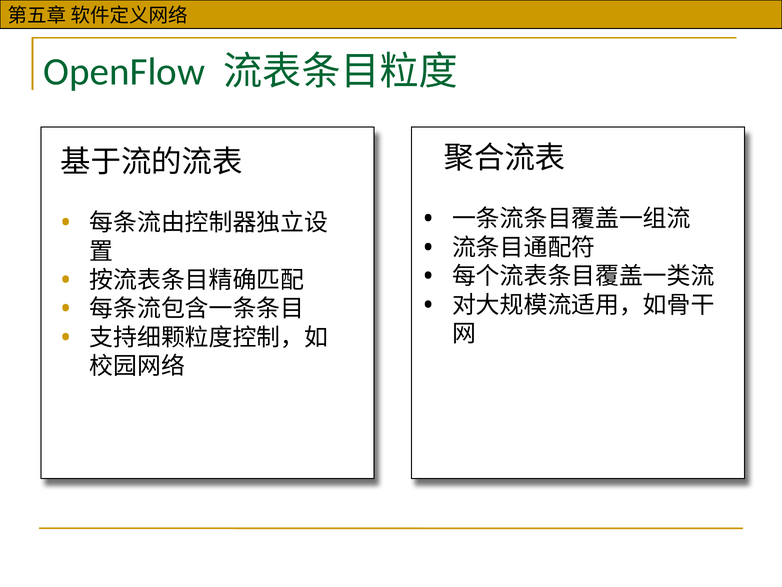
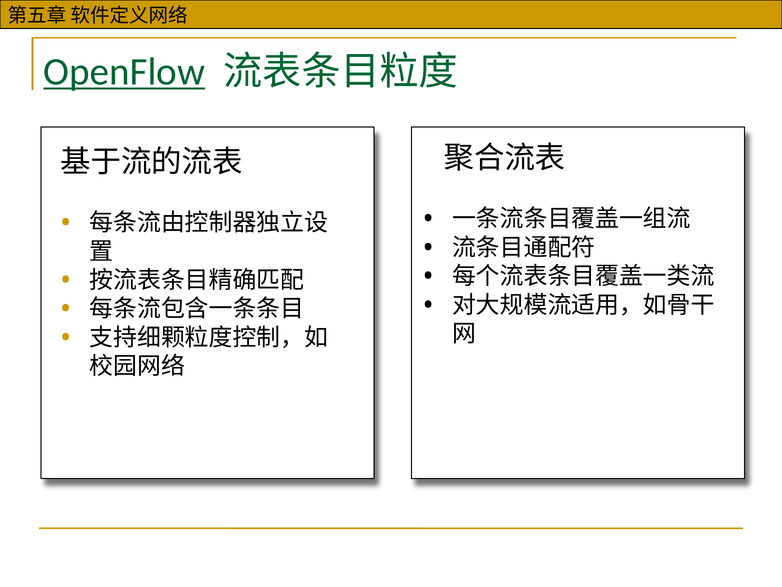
OpenFlow underline: none -> present (124, 72)
